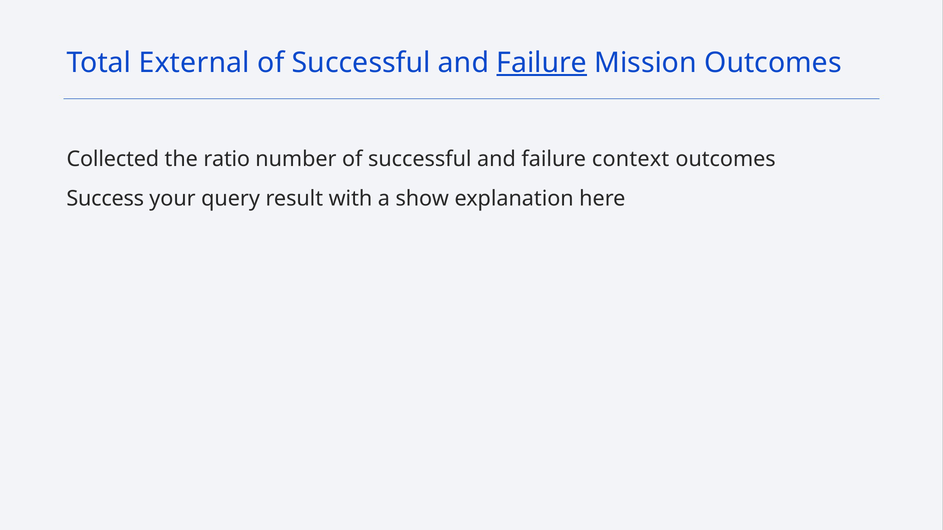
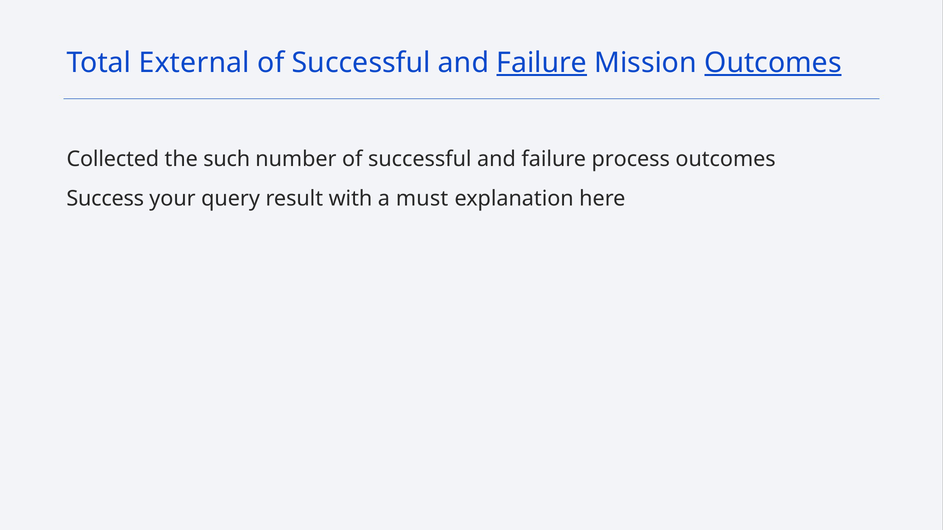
Outcomes underline: none -> present (773, 63)
ratio: ratio -> such (227, 159)
context: context -> process (631, 159)
show: show -> must (422, 199)
